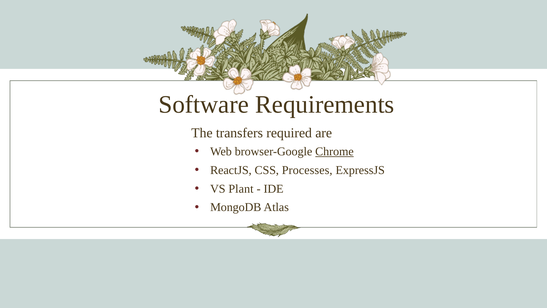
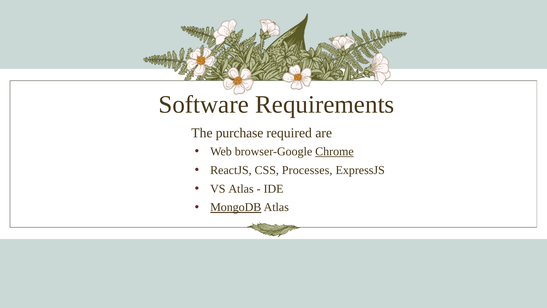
transfers: transfers -> purchase (240, 133)
VS Plant: Plant -> Atlas (241, 189)
MongoDB underline: none -> present (236, 207)
